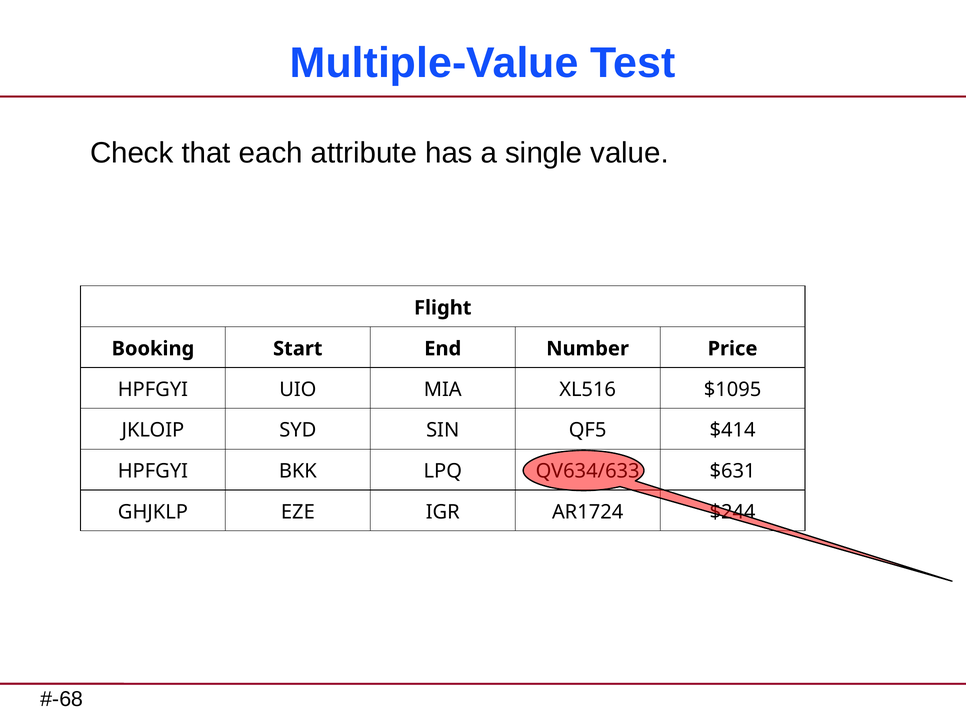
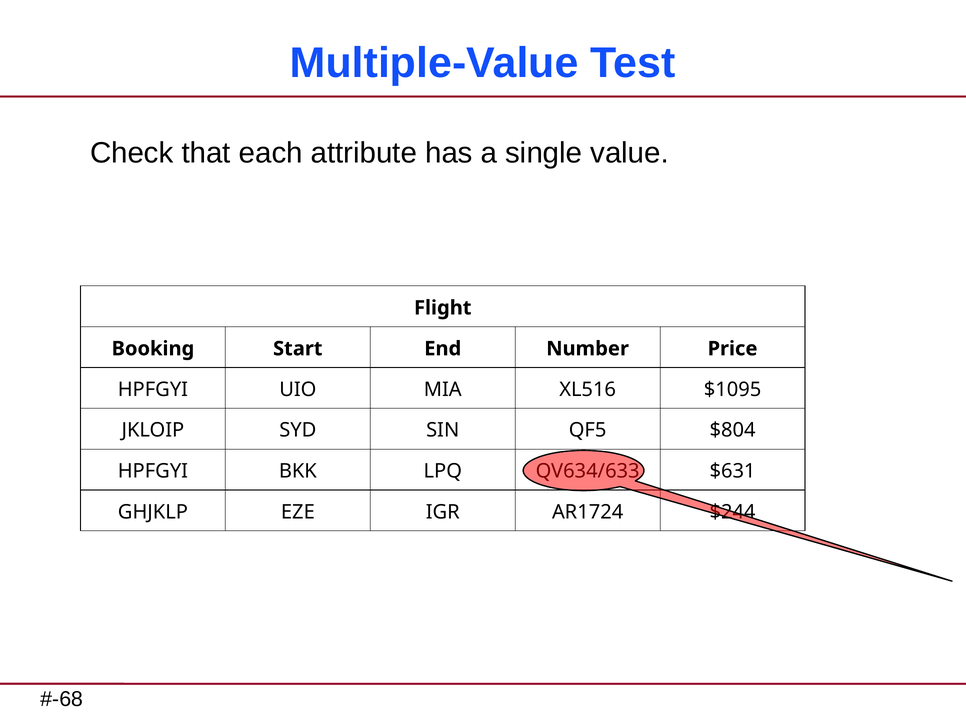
$414: $414 -> $804 (733, 431)
